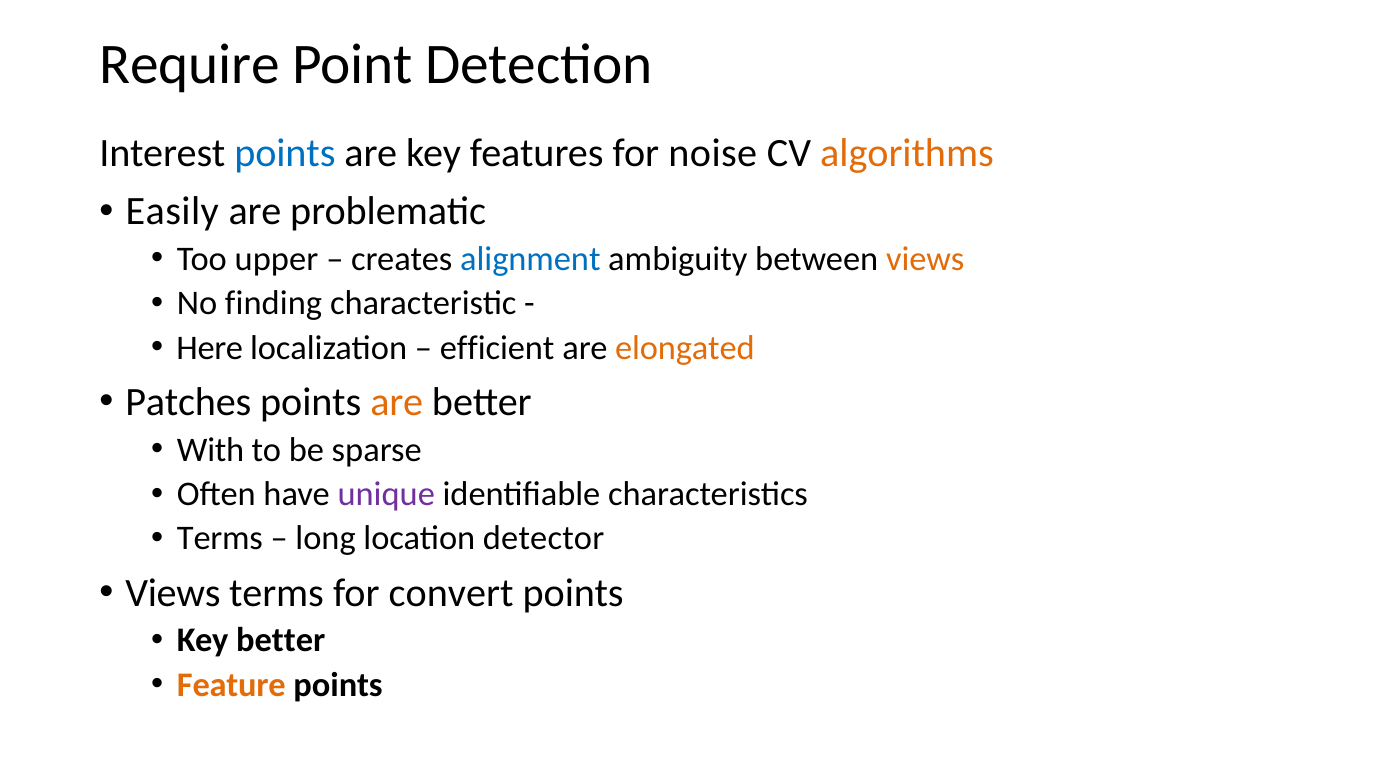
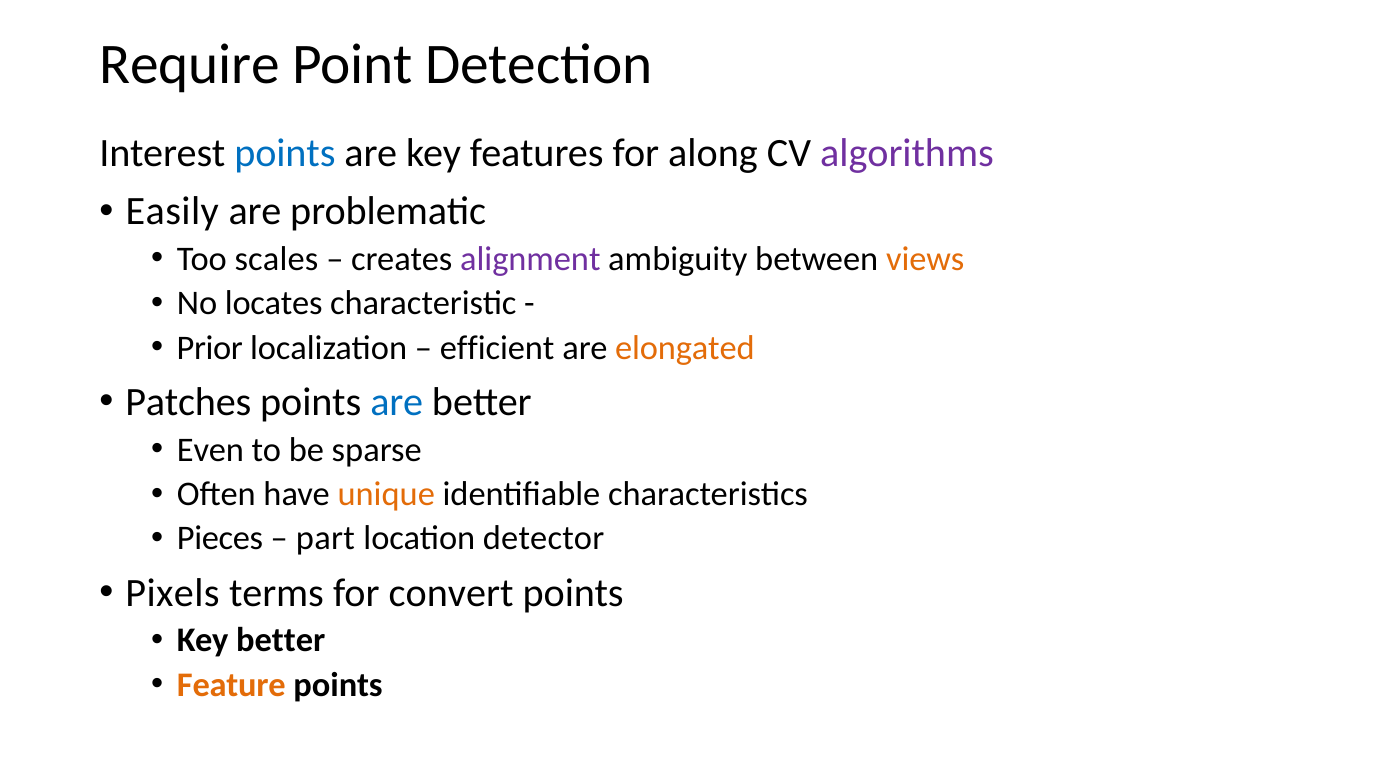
noise: noise -> along (713, 154)
algorithms colour: orange -> purple (907, 154)
upper: upper -> scales (276, 259)
alignment colour: blue -> purple (530, 259)
finding: finding -> locates (274, 303)
Here: Here -> Prior (210, 347)
are colour: orange -> blue (397, 402)
With: With -> Even (210, 450)
unique colour: purple -> orange (386, 494)
Terms: Terms -> Pieces (220, 538)
long: long -> part (325, 538)
Views: Views -> Pixels (173, 593)
